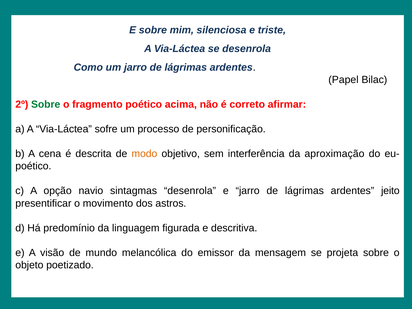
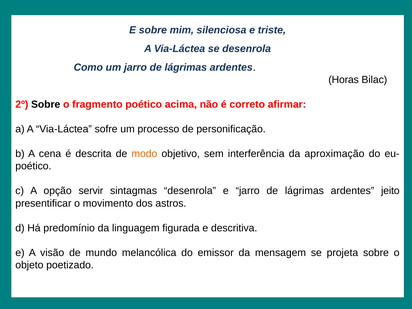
Papel: Papel -> Horas (344, 80)
Sobre colour: green -> black (46, 104)
navio: navio -> servir (91, 191)
